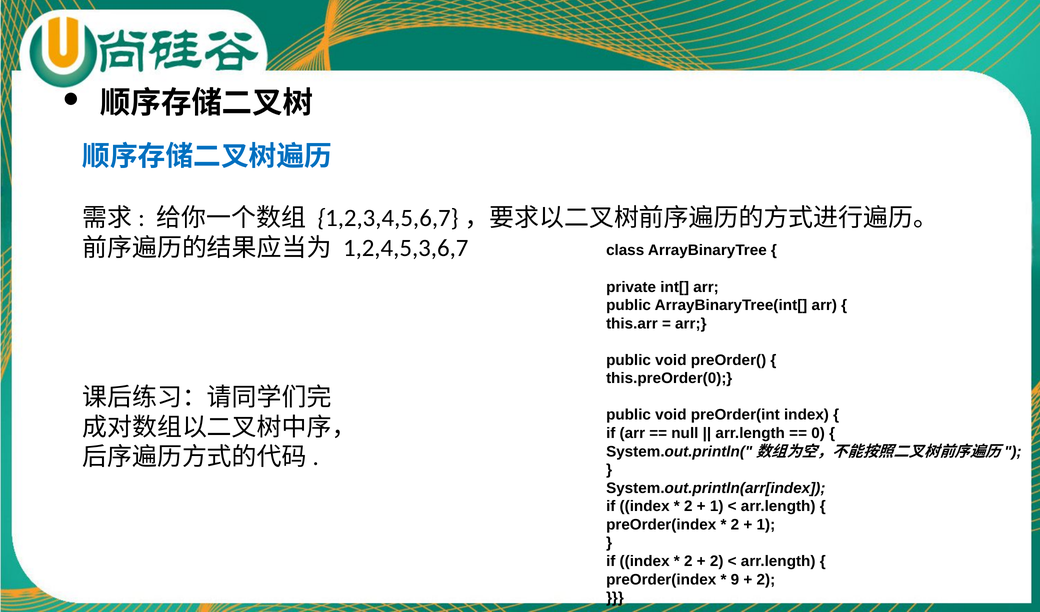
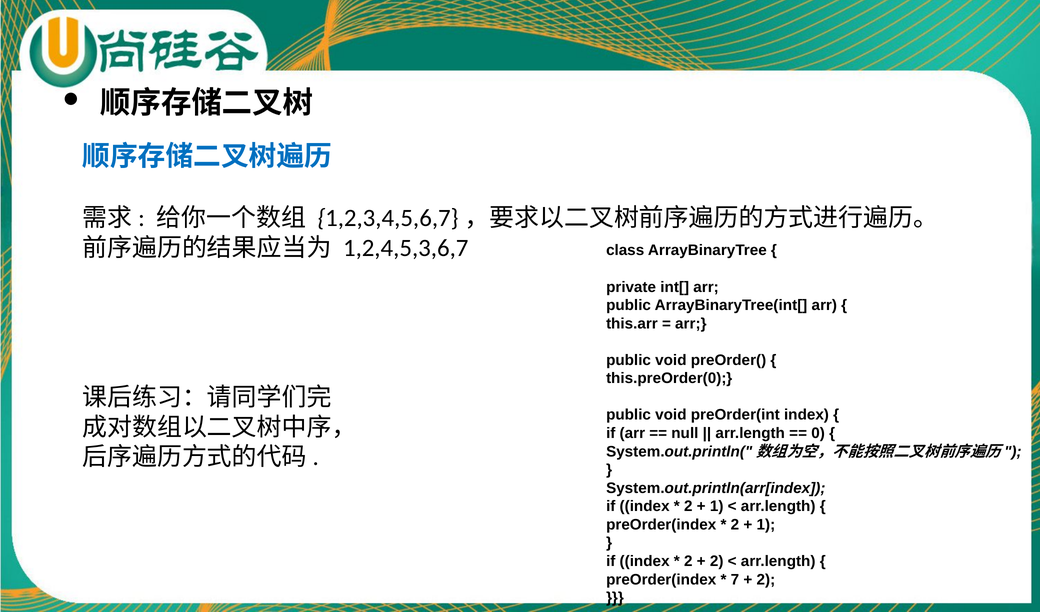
9: 9 -> 7 (735, 580)
